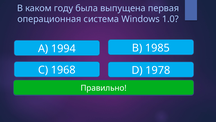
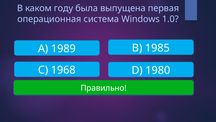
1994: 1994 -> 1989 (63, 48)
1978: 1978 -> 1980 (158, 70)
